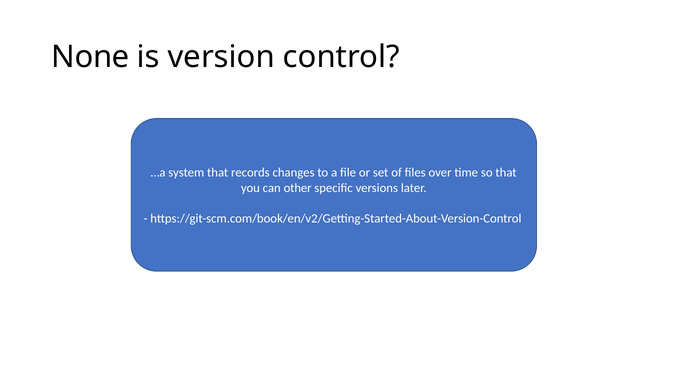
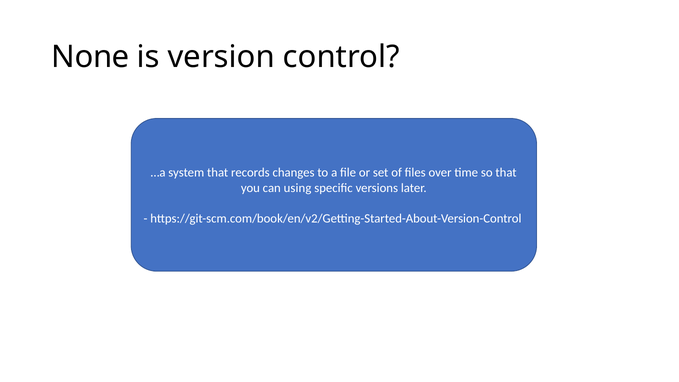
other: other -> using (298, 188)
